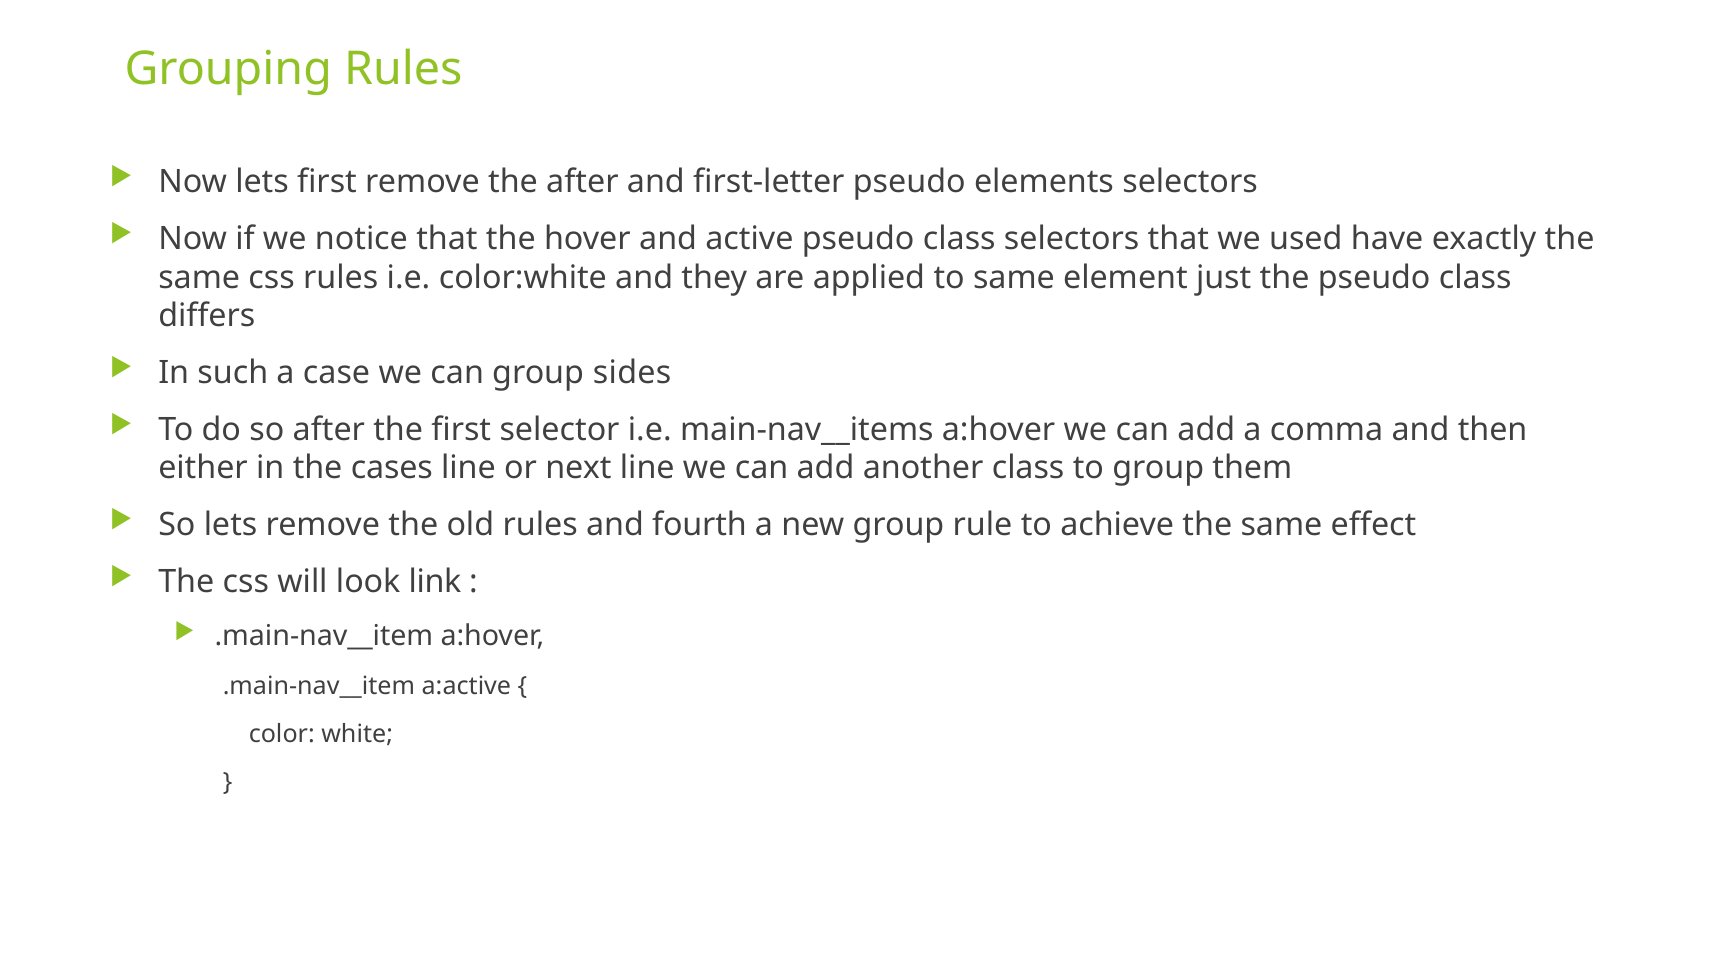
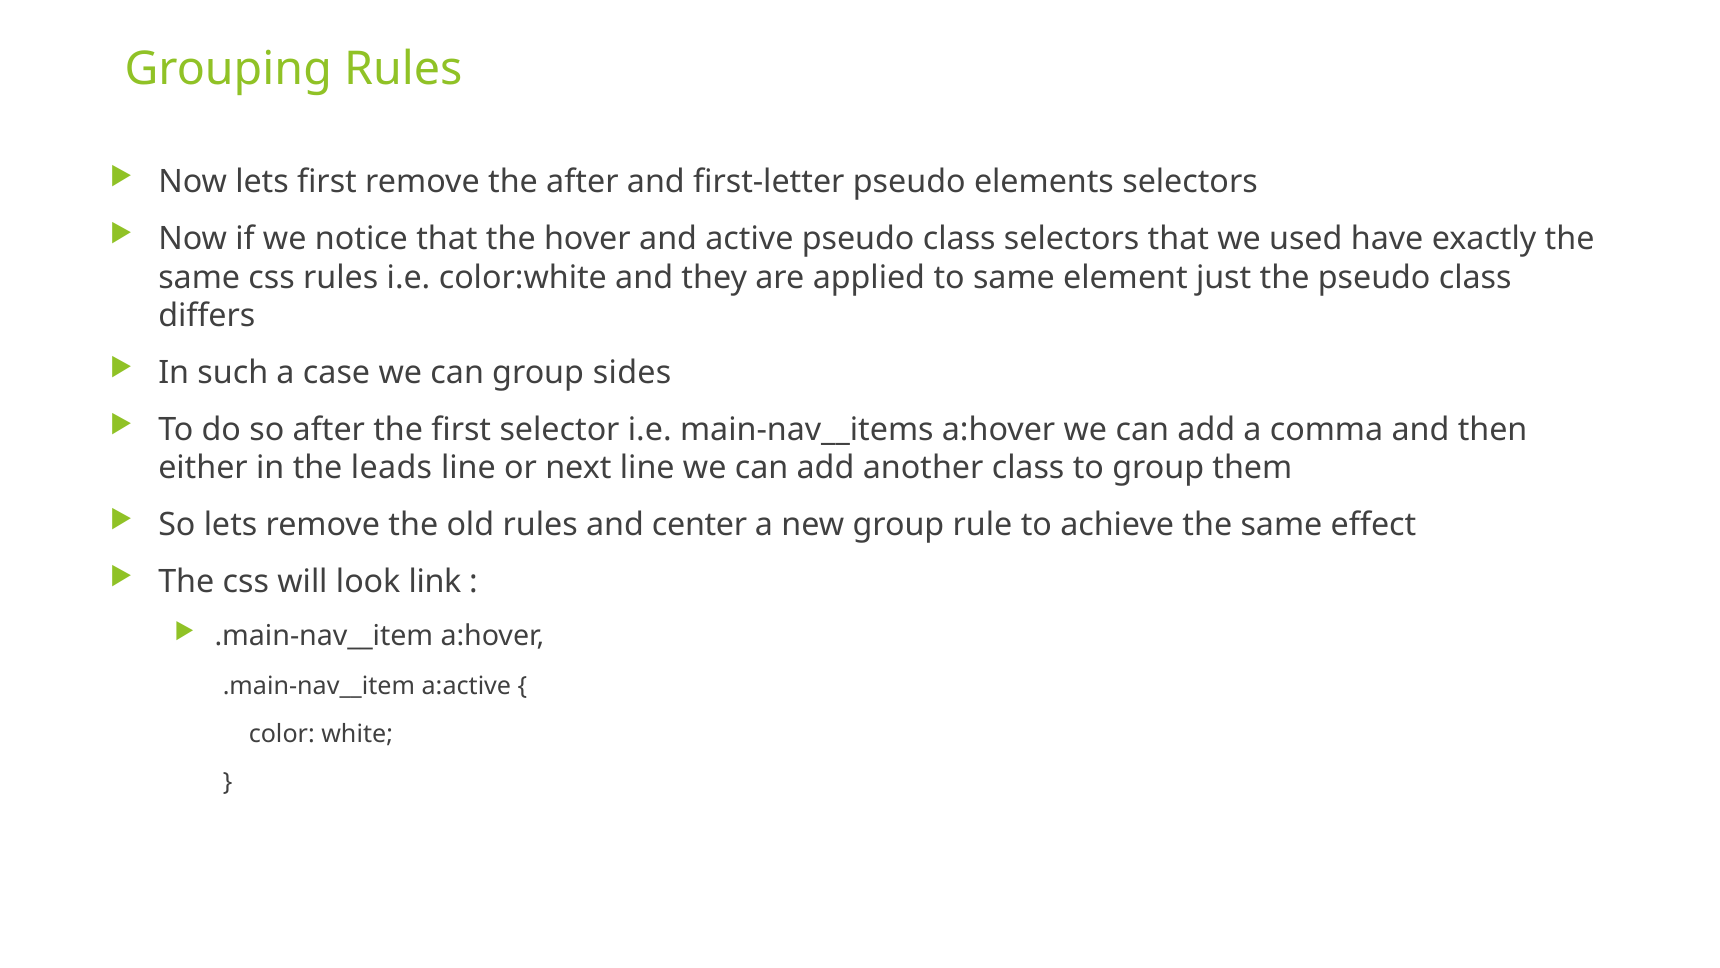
cases: cases -> leads (392, 468)
fourth: fourth -> center (700, 525)
